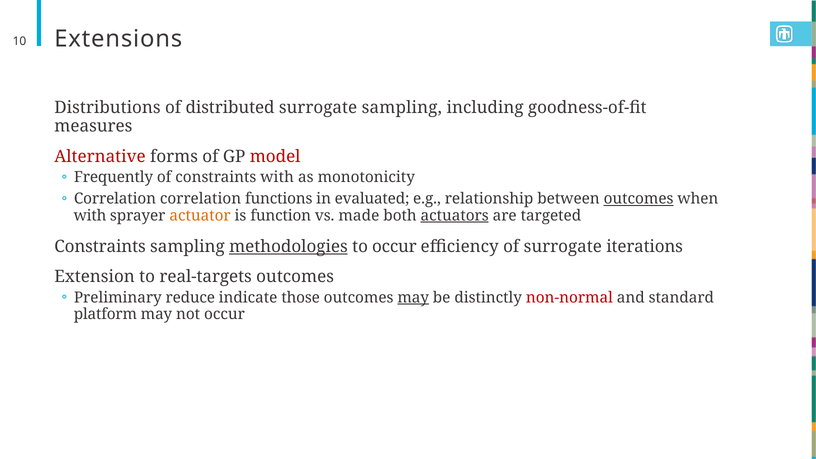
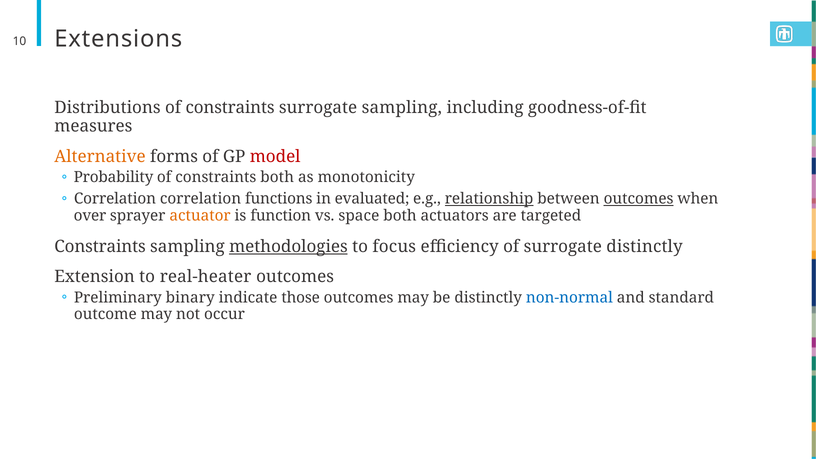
distributed: distributed -> constraints (230, 108)
Alternative colour: red -> orange (100, 156)
Frequently: Frequently -> Probability (114, 177)
constraints with: with -> both (277, 177)
relationship underline: none -> present (489, 199)
with: with -> over (90, 215)
made: made -> space (359, 215)
actuators underline: present -> none (455, 215)
to occur: occur -> focus (394, 246)
surrogate iterations: iterations -> distinctly (644, 246)
real-targets: real-targets -> real-heater (206, 277)
reduce: reduce -> binary (190, 298)
may underline: present -> none (413, 298)
non-normal colour: red -> blue (569, 298)
platform: platform -> outcome (105, 314)
